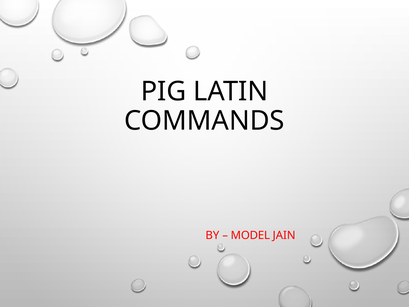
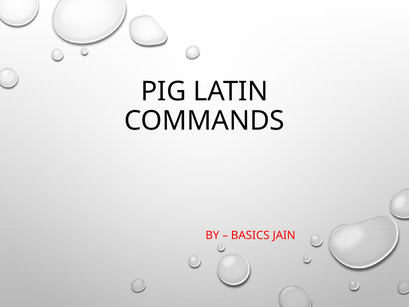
MODEL: MODEL -> BASICS (250, 235)
